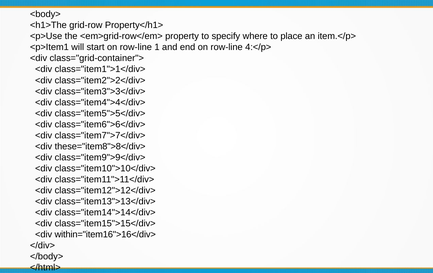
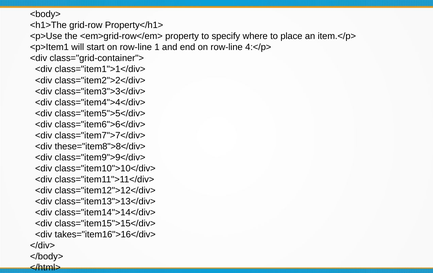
within="item16">16</div>: within="item16">16</div> -> takes="item16">16</div> (105, 234)
